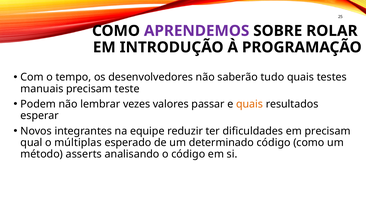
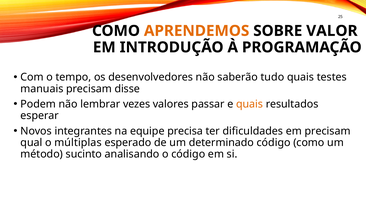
APRENDEMOS colour: purple -> orange (197, 31)
ROLAR: ROLAR -> VALOR (332, 31)
teste: teste -> disse (127, 89)
reduzir: reduzir -> precisa (185, 131)
asserts: asserts -> sucinto (84, 154)
